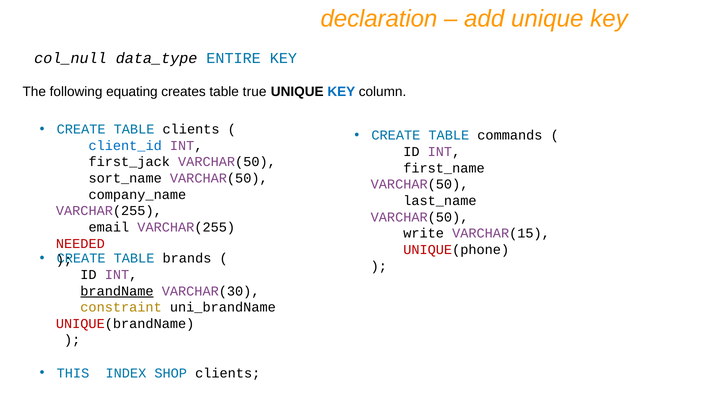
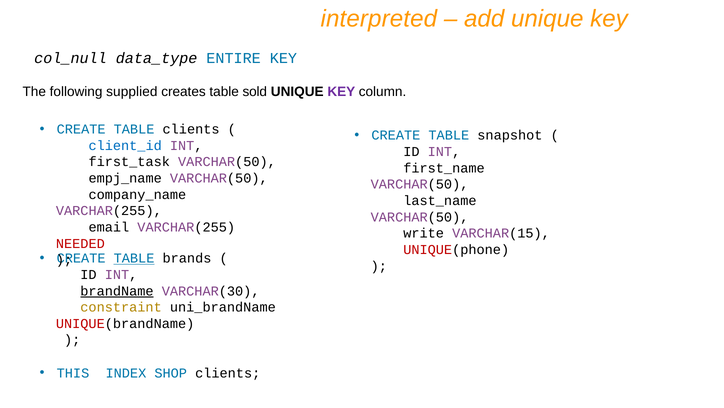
declaration: declaration -> interpreted (379, 19)
equating: equating -> supplied (132, 91)
true: true -> sold (255, 91)
KEY colour: blue -> purple (341, 91)
commands: commands -> snapshot (510, 135)
first_jack: first_jack -> first_task (129, 162)
sort_name: sort_name -> empj_name (125, 178)
TABLE underline: none -> present (134, 258)
